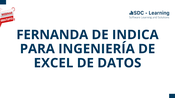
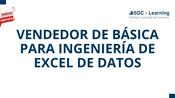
FERNANDA: FERNANDA -> VENDEDOR (52, 35)
INDICA: INDICA -> BÁSICA (135, 35)
